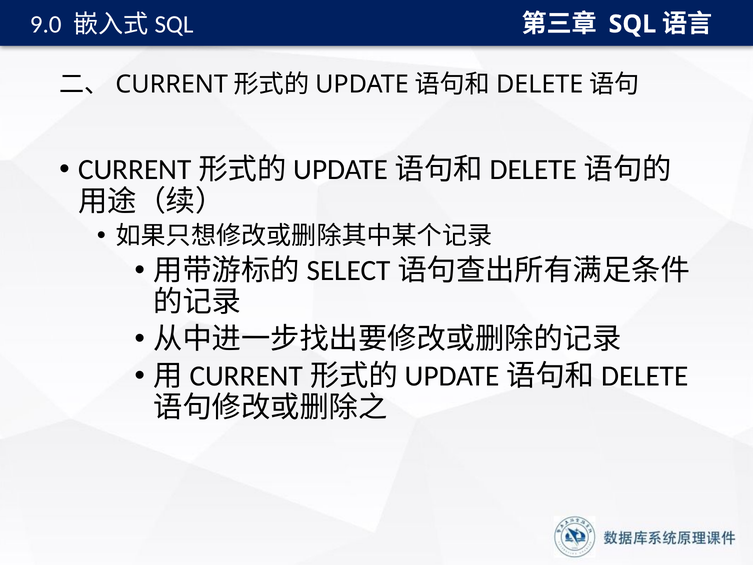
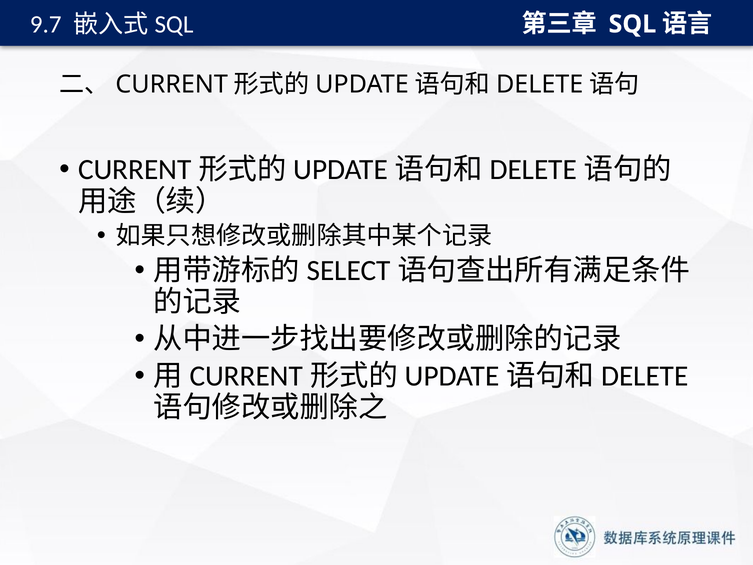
9.0: 9.0 -> 9.7 (46, 25)
